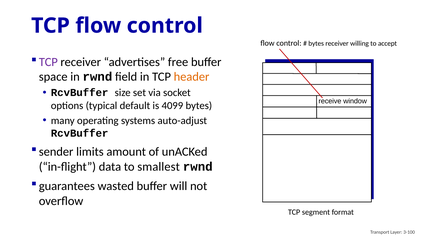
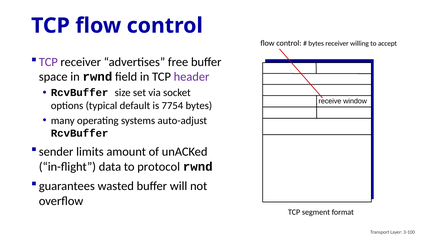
header colour: orange -> purple (192, 77)
4099: 4099 -> 7754 (172, 105)
smallest: smallest -> protocol (159, 166)
